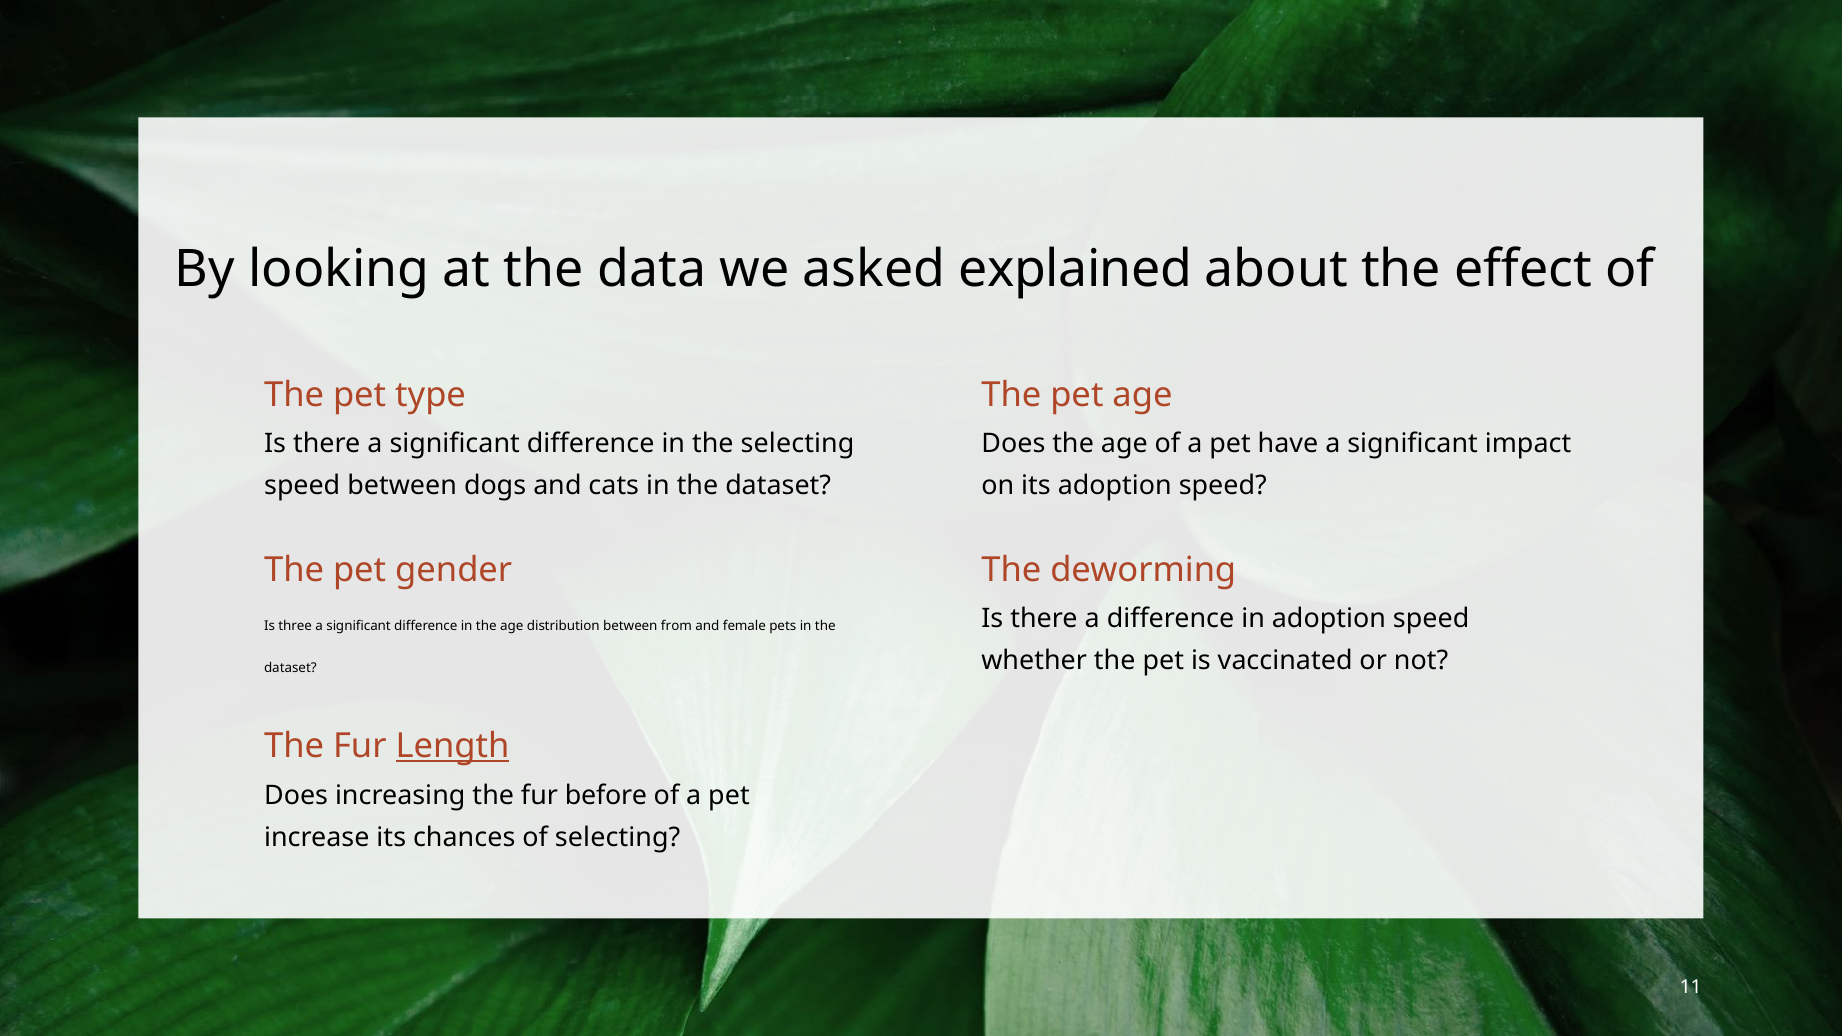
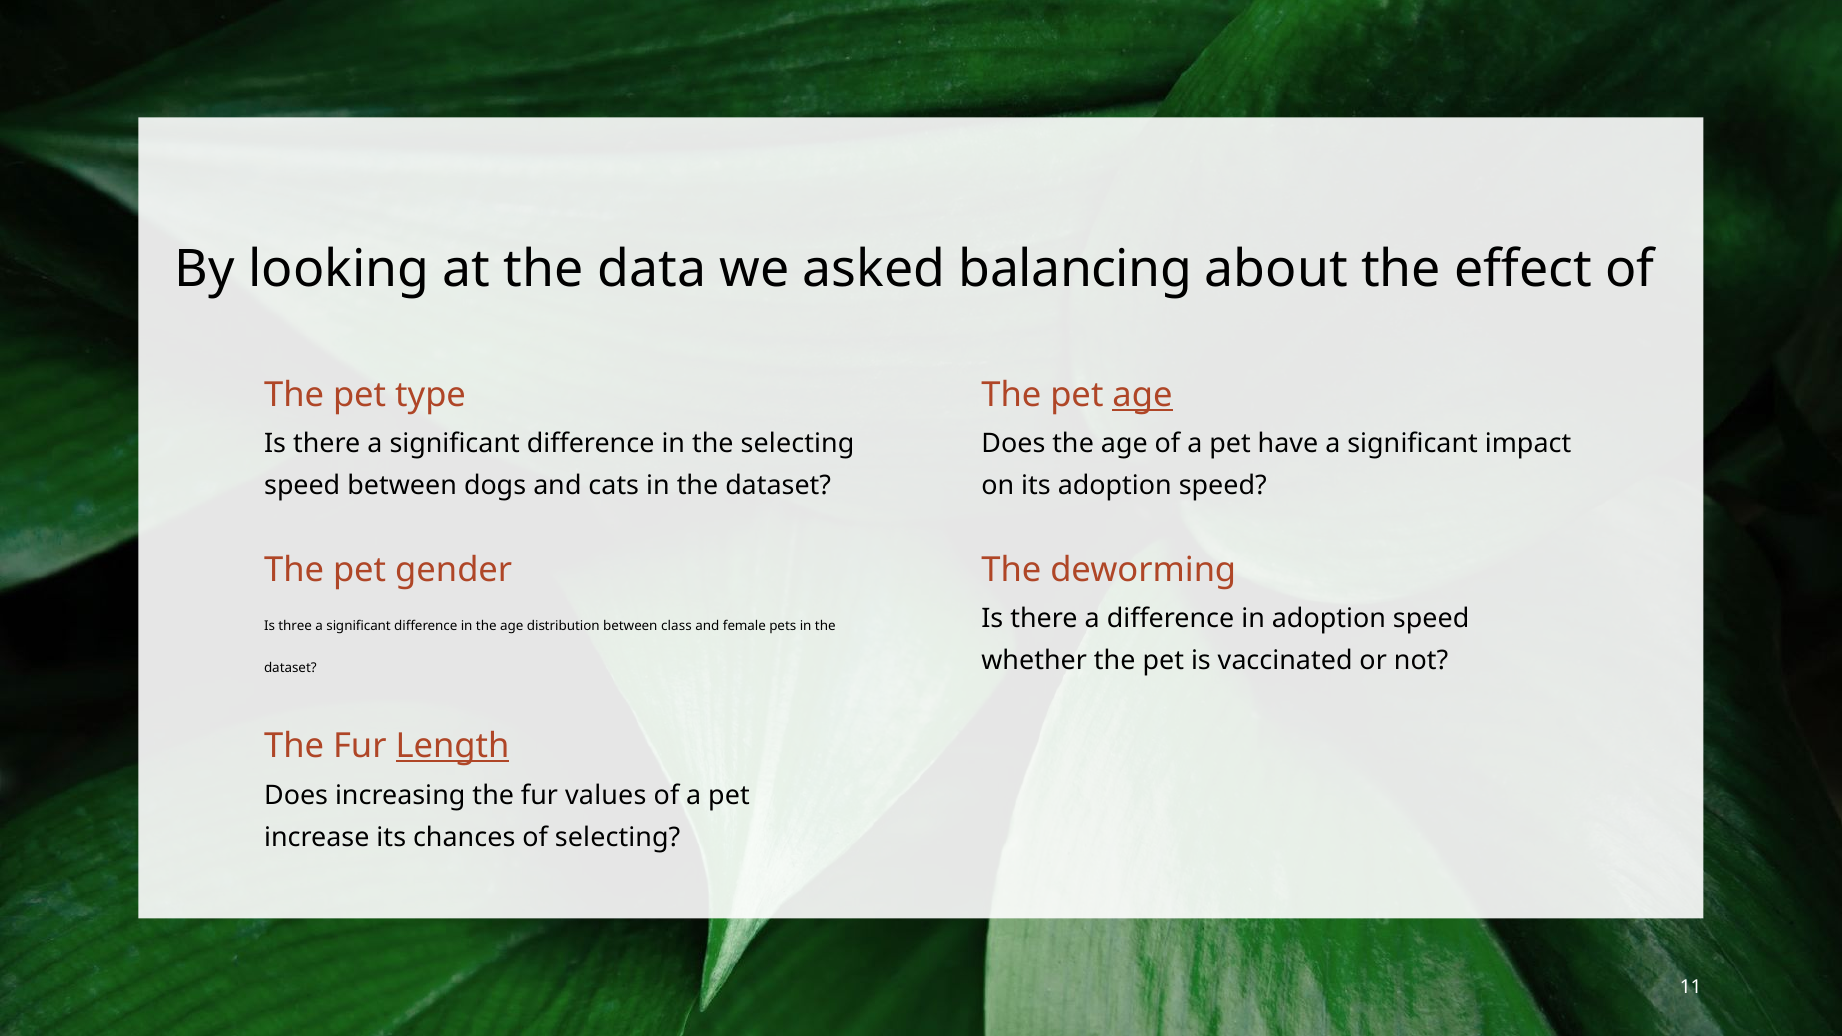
explained: explained -> balancing (1075, 269)
age underline: none -> present (1143, 395)
from: from -> class (676, 626)
before: before -> values (606, 795)
